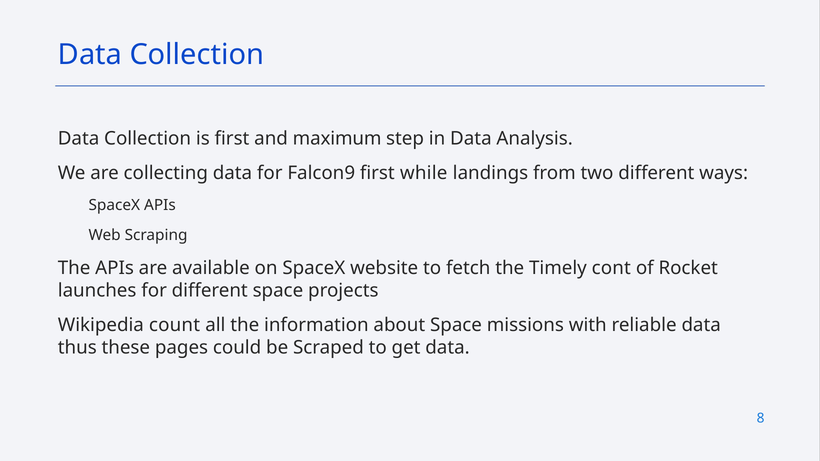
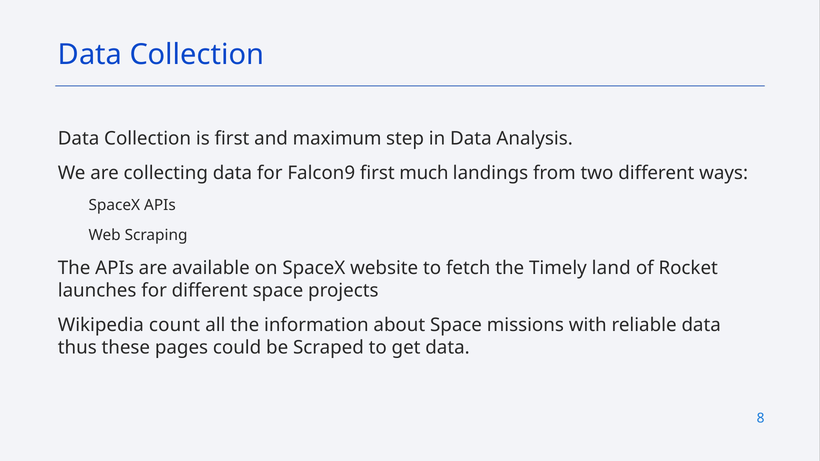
while: while -> much (424, 173)
cont: cont -> land (611, 268)
